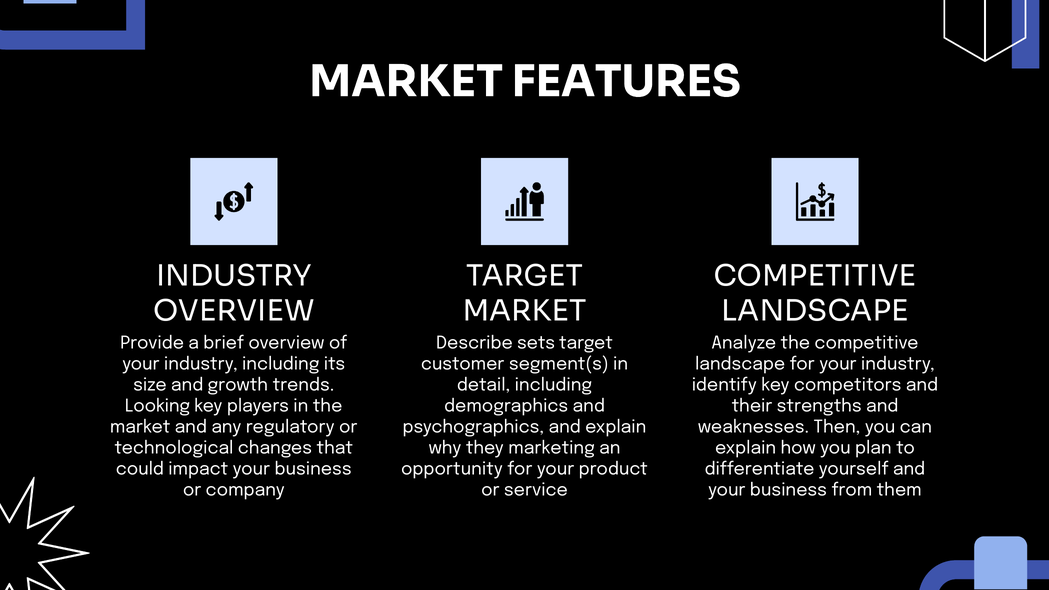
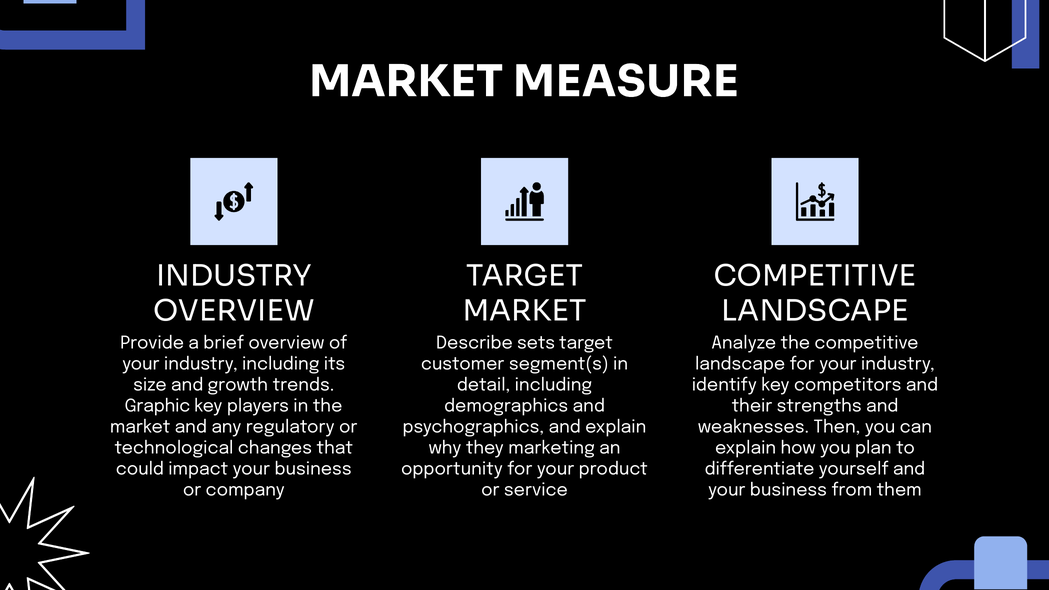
FEATURES: FEATURES -> MEASURE (626, 82)
Looking: Looking -> Graphic (158, 406)
